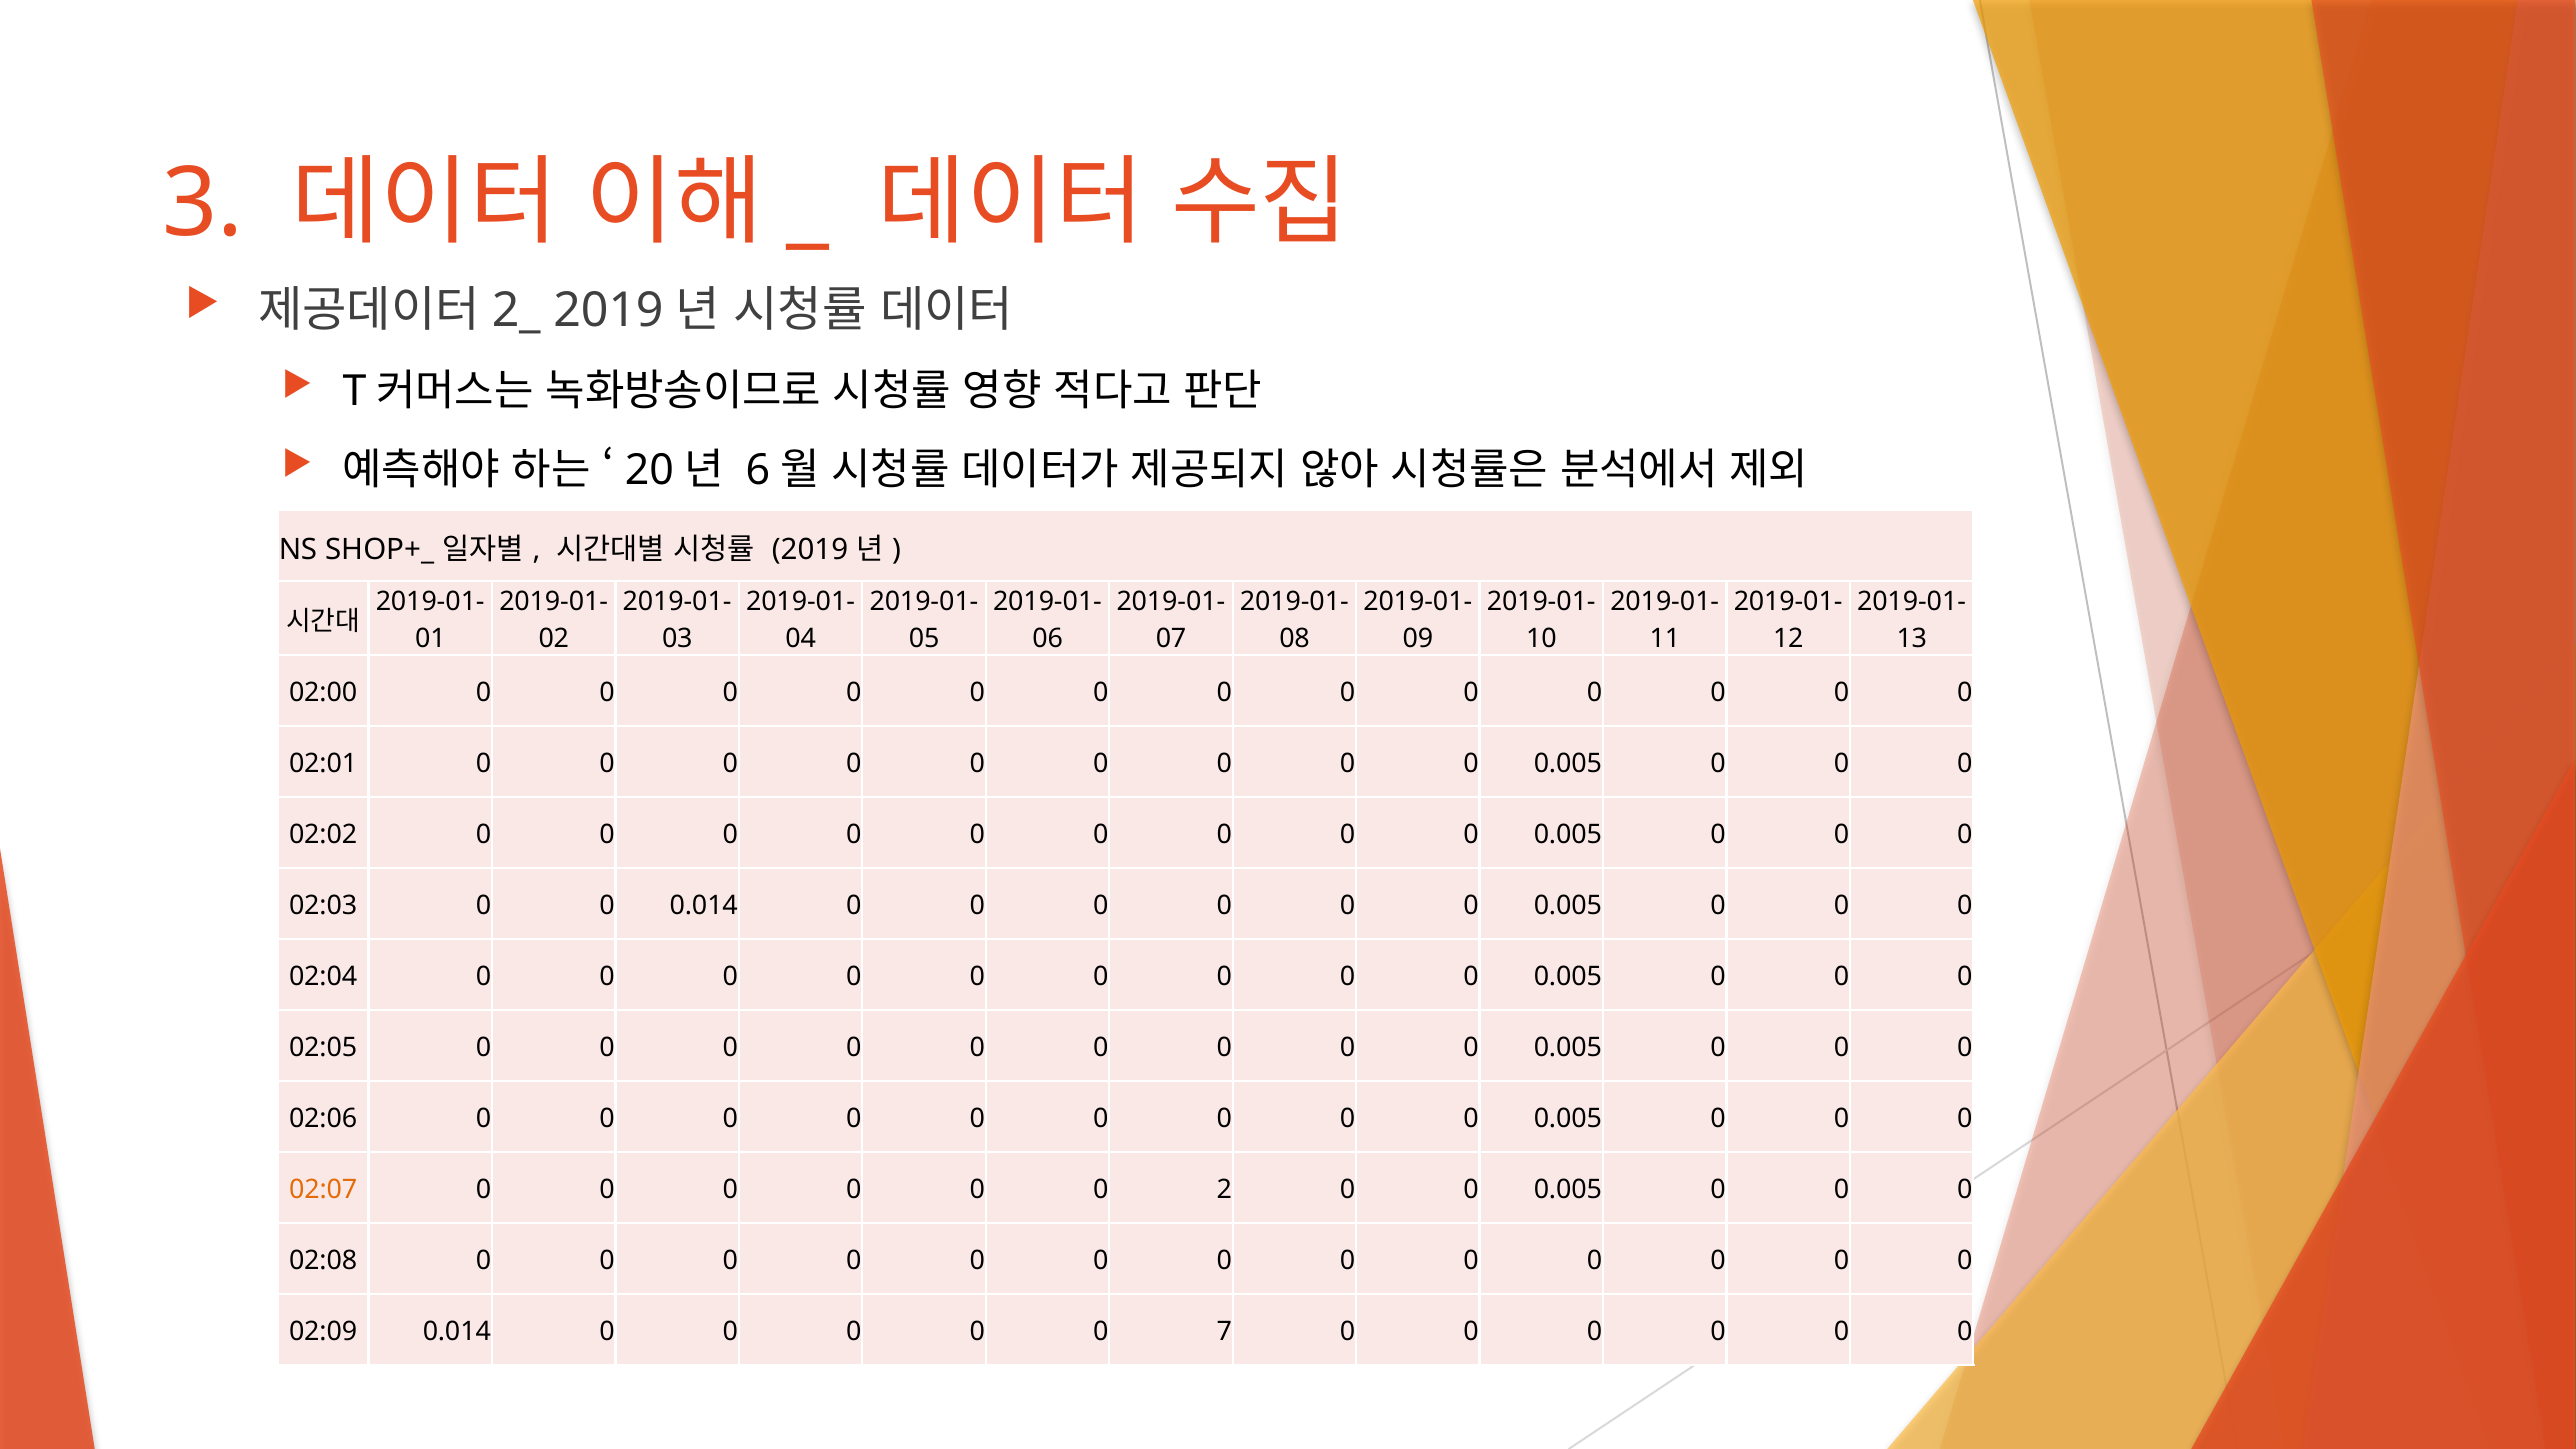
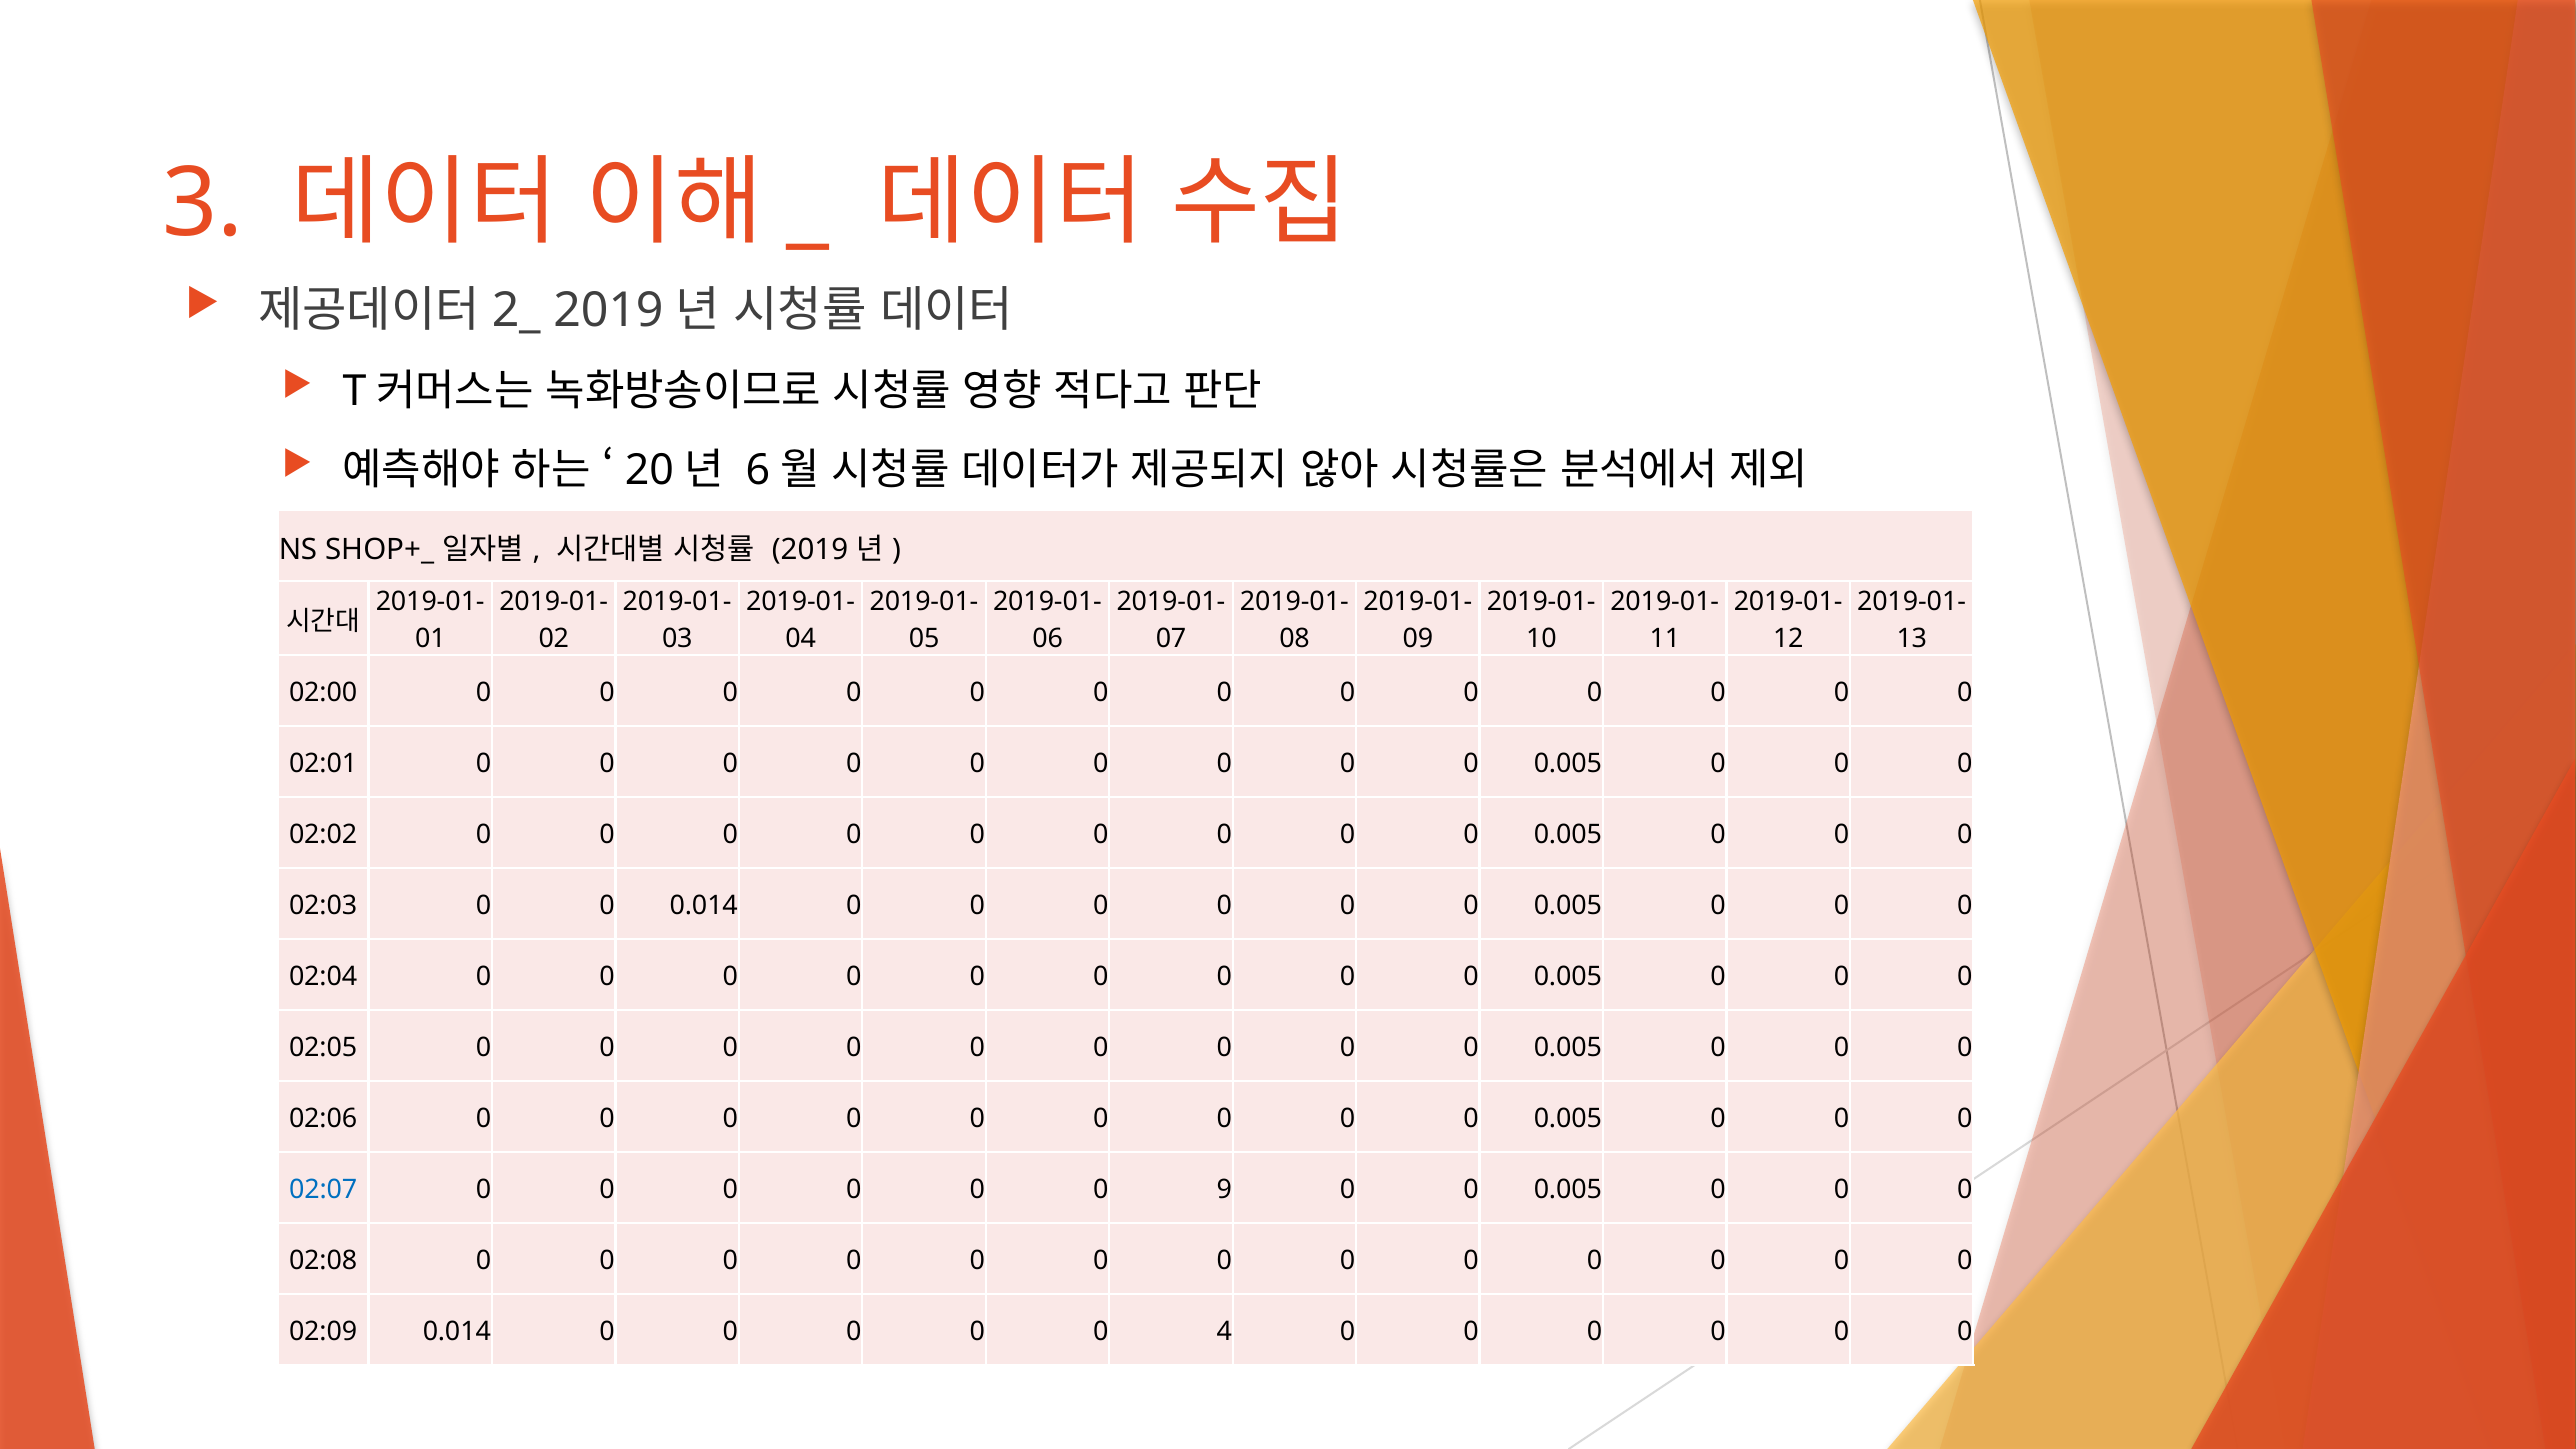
02:07 colour: orange -> blue (323, 1190)
2: 2 -> 9 (1224, 1190)
7: 7 -> 4 (1224, 1332)
